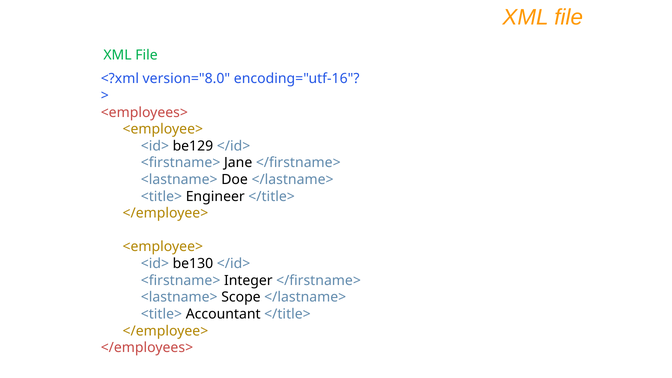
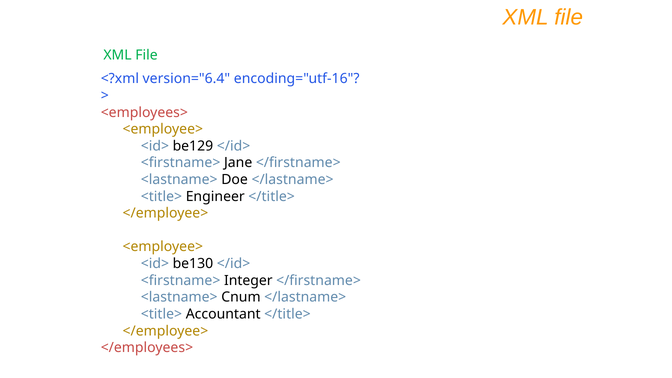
version="8.0: version="8.0 -> version="6.4 (186, 79)
Scope: Scope -> Cnum (241, 297)
